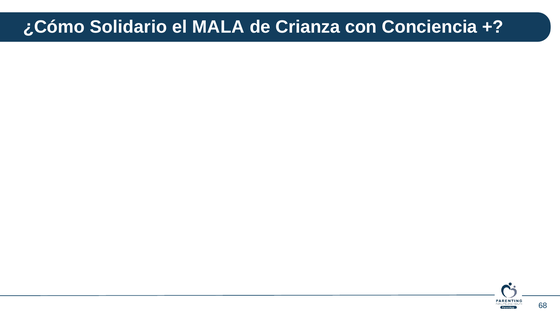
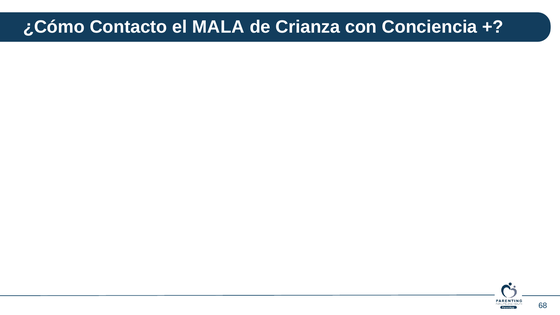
Solidario: Solidario -> Contacto (128, 27)
